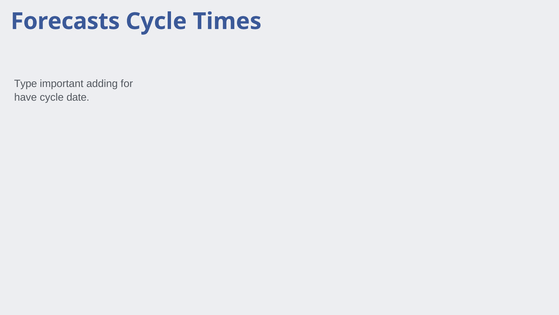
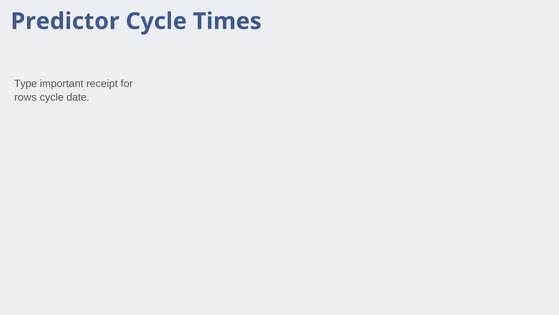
Forecasts: Forecasts -> Predictor (65, 21)
adding: adding -> receipt (102, 83)
have: have -> rows (25, 97)
